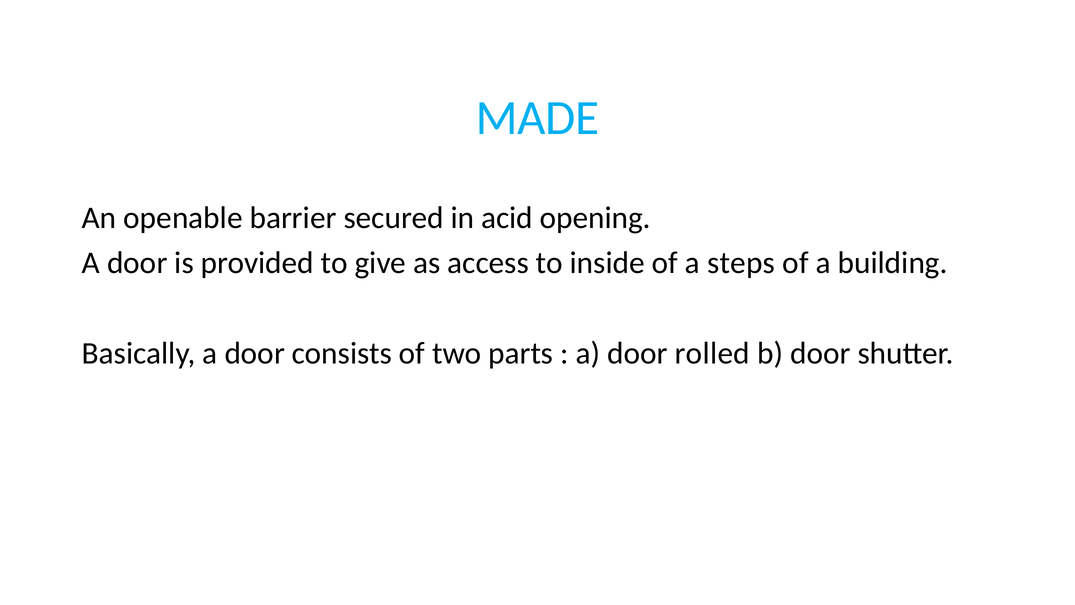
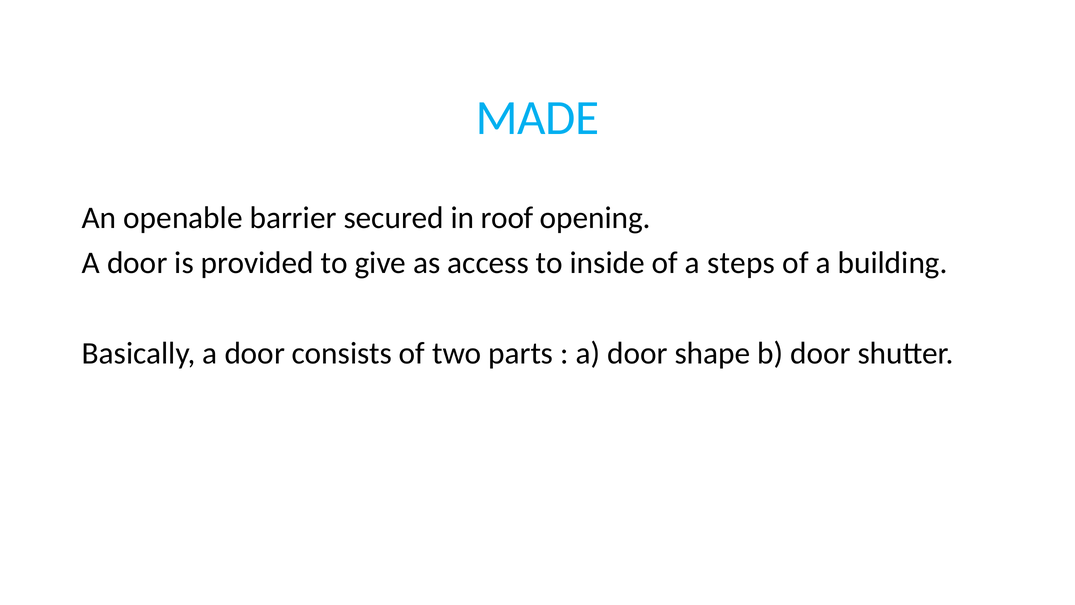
acid: acid -> roof (507, 218)
rolled: rolled -> shape (712, 353)
